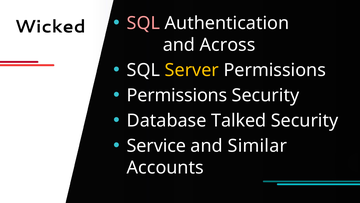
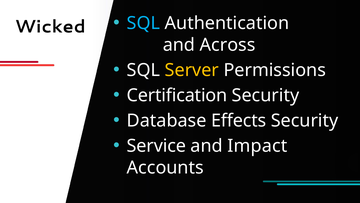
SQL colour: pink -> light blue (143, 23)
Permissions: Permissions -> Certification (177, 95)
Talked: Talked -> Effects (239, 120)
Similar: Similar -> Impact (257, 146)
